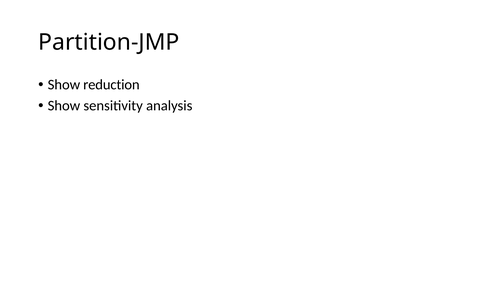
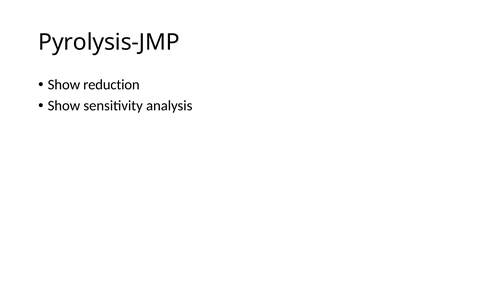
Partition-JMP: Partition-JMP -> Pyrolysis-JMP (109, 42)
